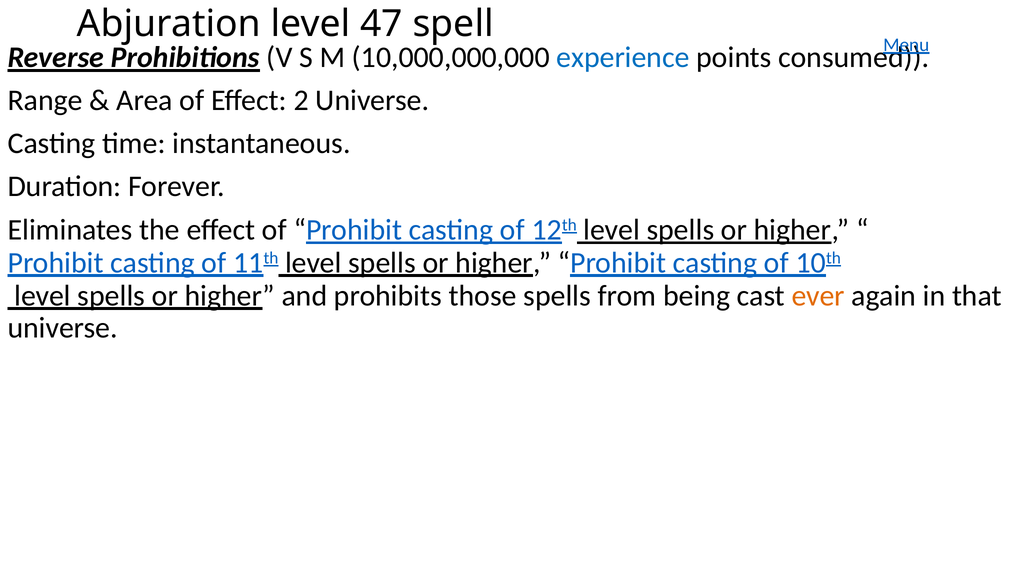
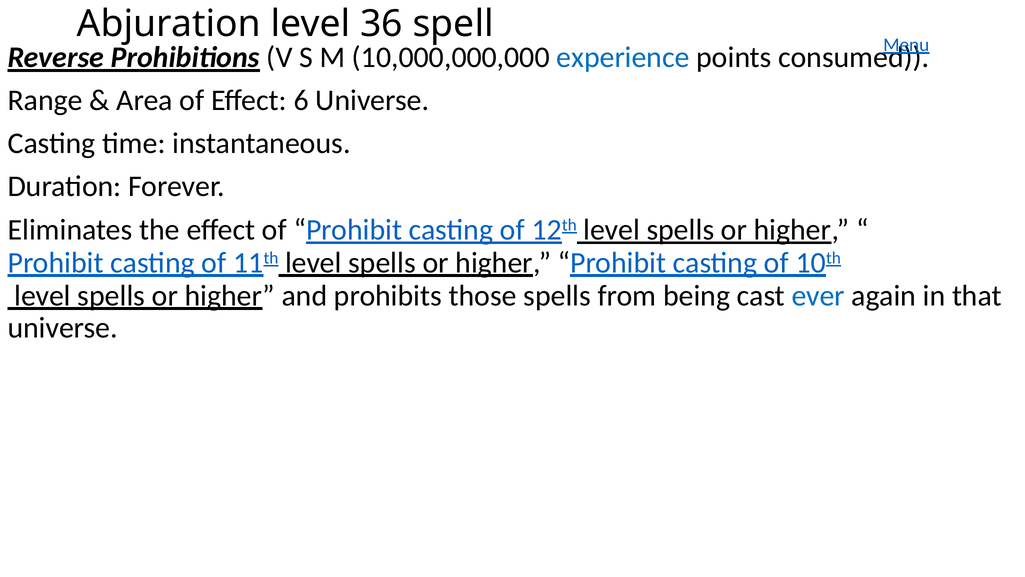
47: 47 -> 36 (381, 24)
2: 2 -> 6 (301, 100)
ever colour: orange -> blue (818, 295)
